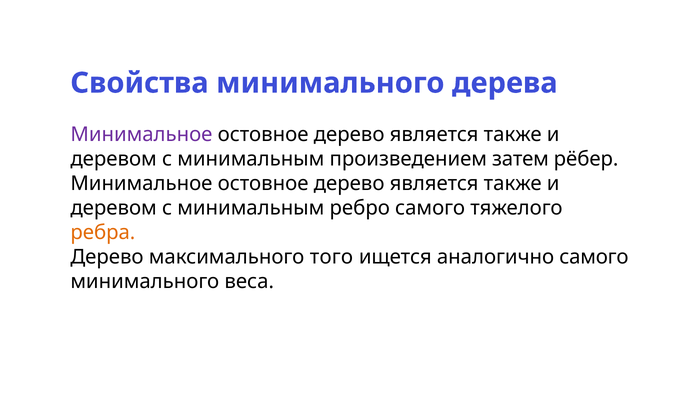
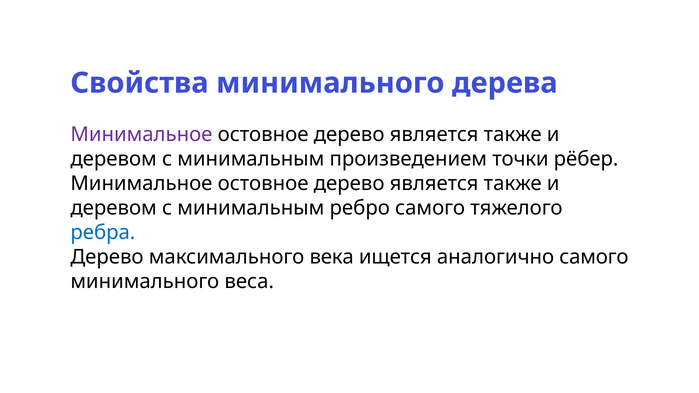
затем: затем -> точки (520, 159)
ребра colour: orange -> blue (103, 233)
того: того -> века (332, 257)
